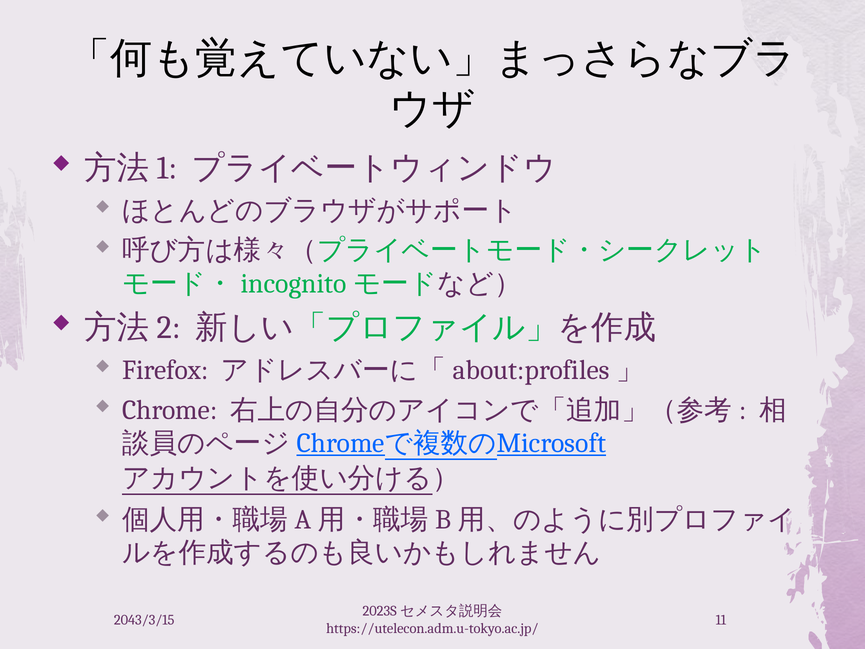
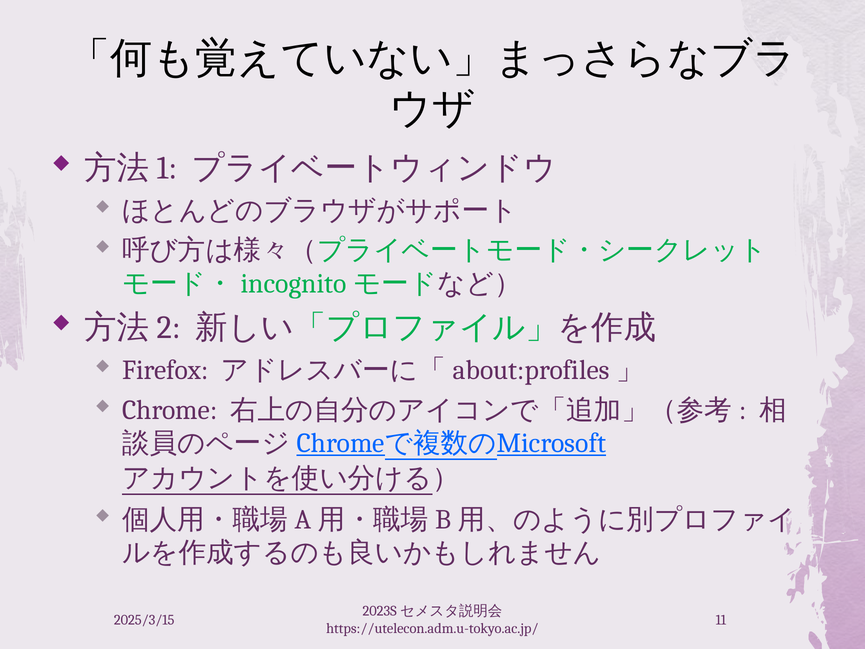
2043/3/15: 2043/3/15 -> 2025/3/15 (144, 620)
